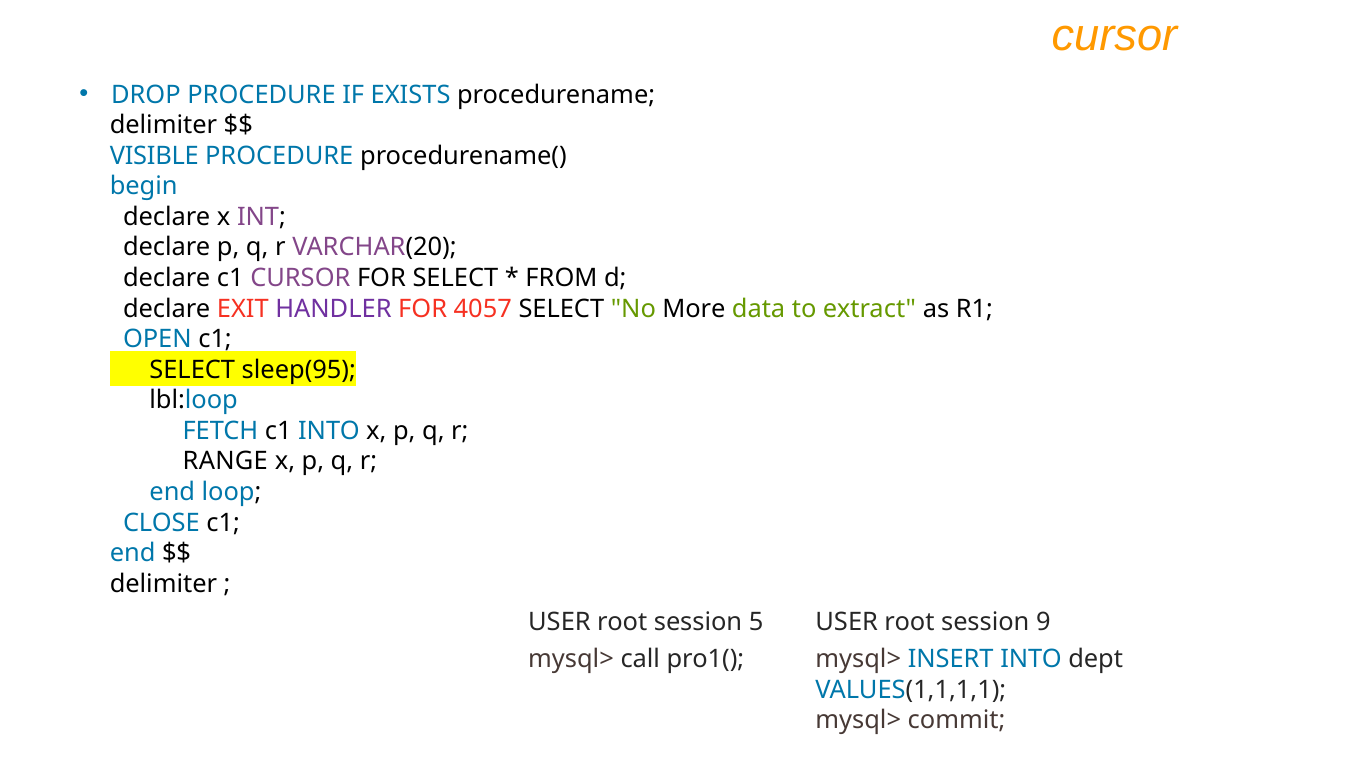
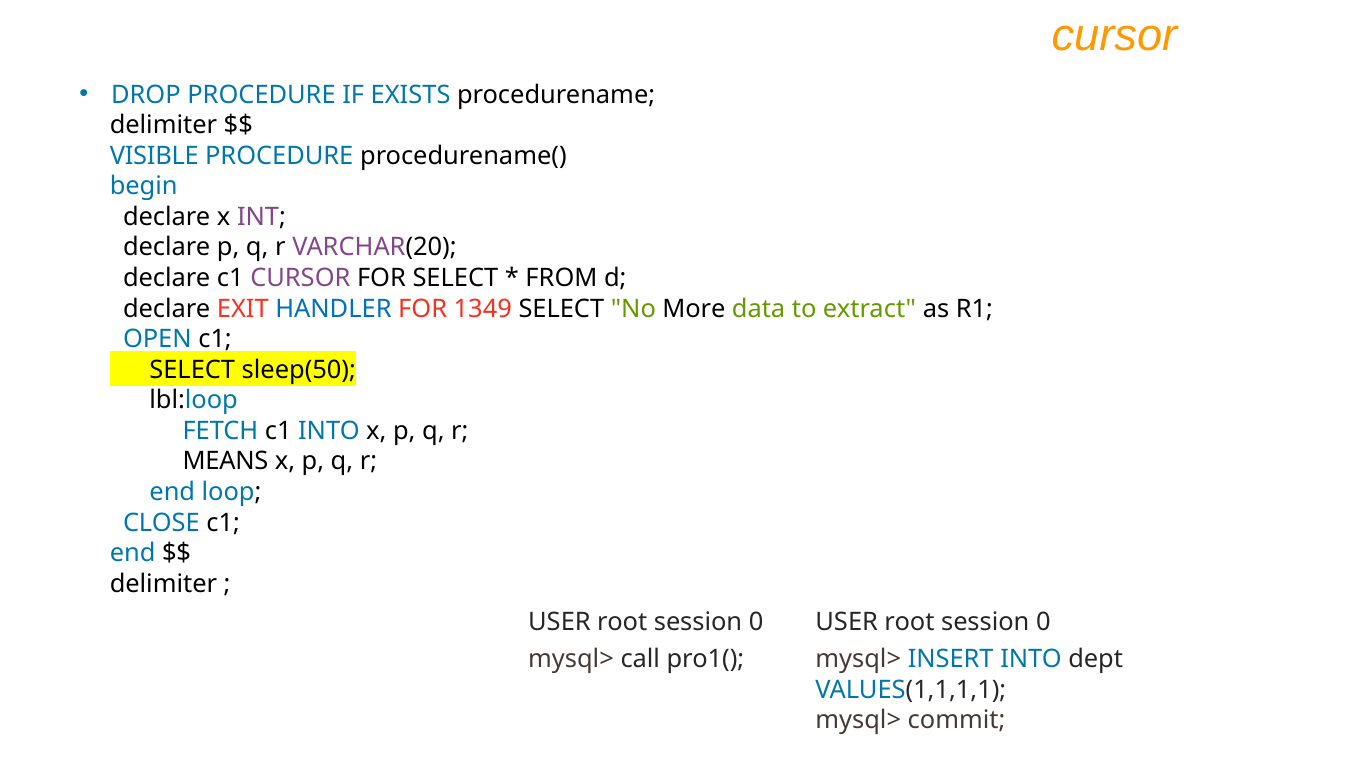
HANDLER colour: purple -> blue (333, 308)
4057: 4057 -> 1349 (483, 308)
sleep(95: sleep(95 -> sleep(50 (299, 369)
RANGE: RANGE -> MEANS (225, 461)
5: 5 -> 0 (756, 621)
9: 9 -> 0 (1043, 621)
